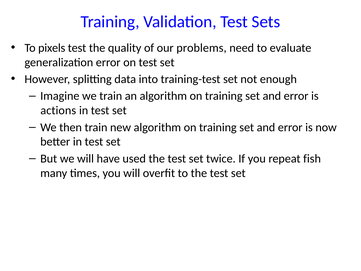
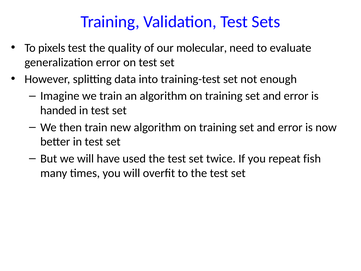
problems: problems -> molecular (202, 48)
actions: actions -> handed (58, 110)
